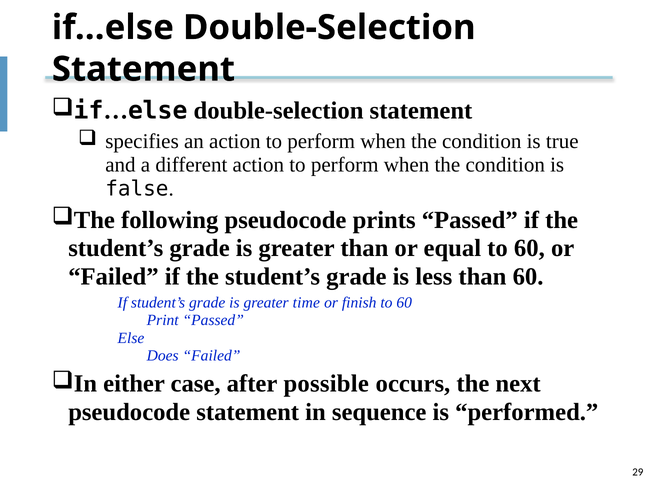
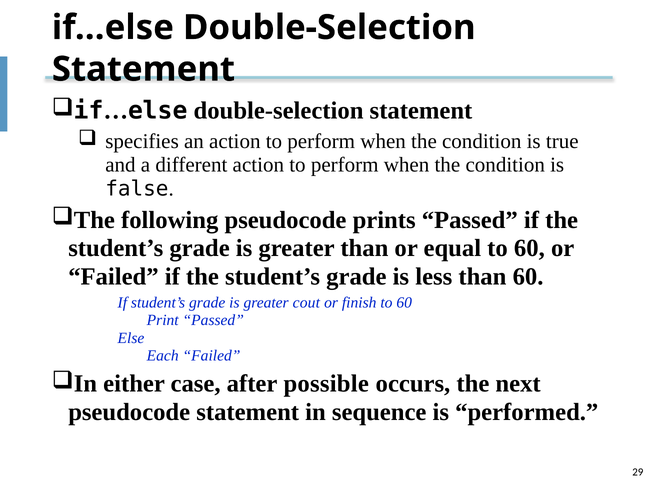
time: time -> cout (306, 303)
Does: Does -> Each (163, 356)
